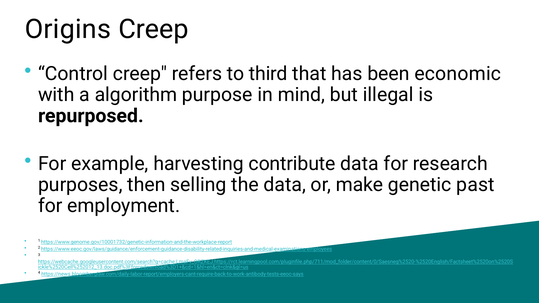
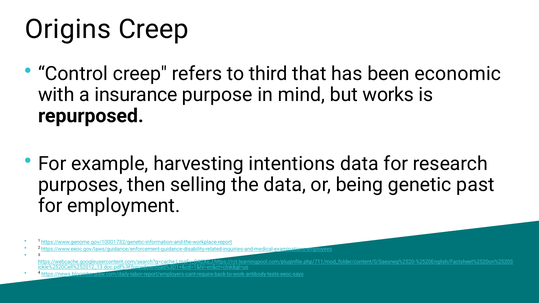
algorithm: algorithm -> insurance (136, 95)
illegal: illegal -> works (388, 95)
contribute: contribute -> intentions (292, 164)
make: make -> being (359, 185)
